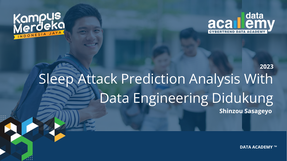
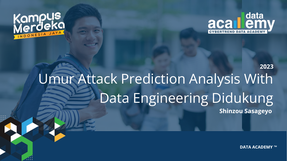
Sleep: Sleep -> Umur (56, 79)
